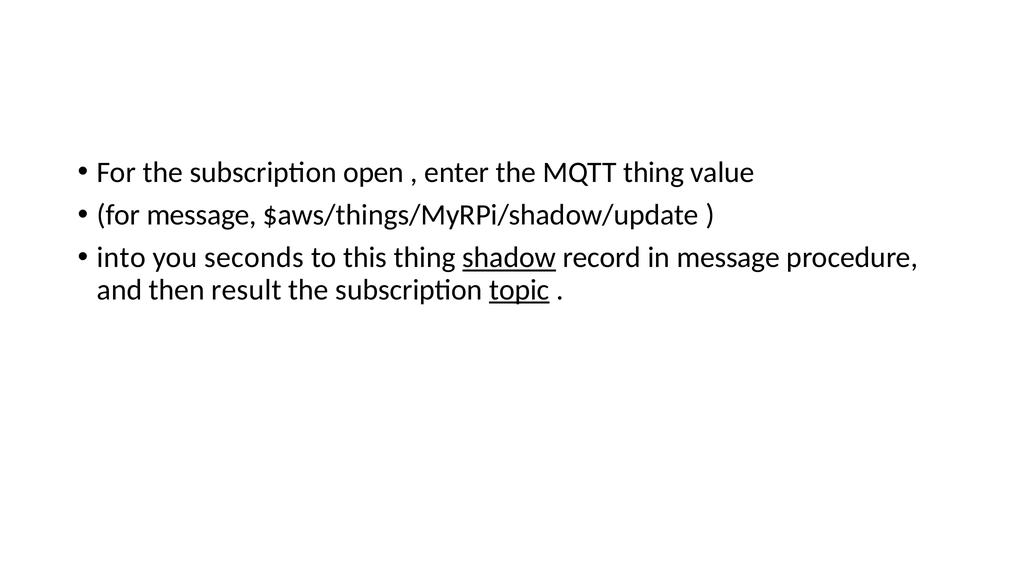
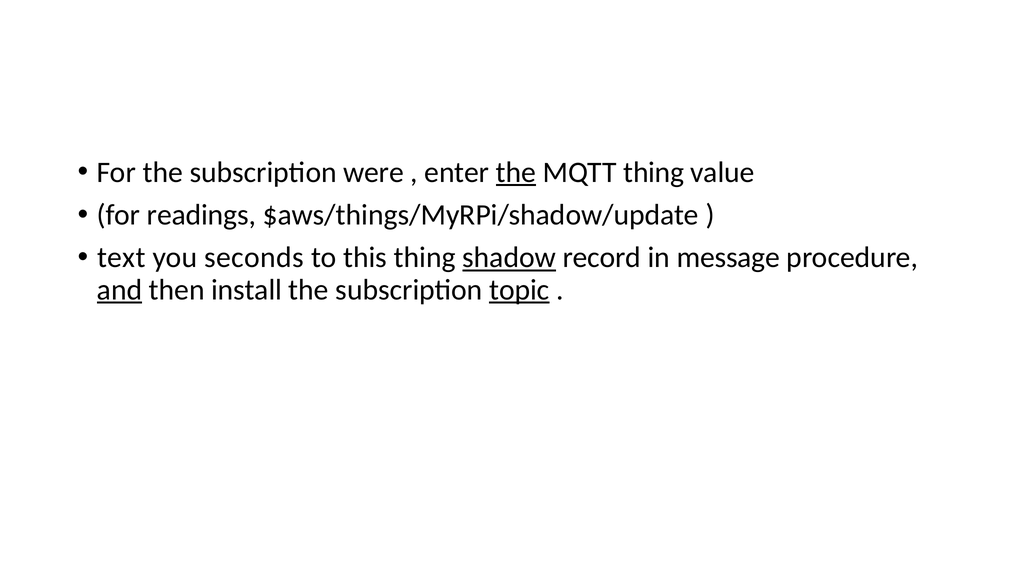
open: open -> were (374, 172)
the underline: none -> present (516, 172)
for message: message -> readings (201, 215)
into: into -> text (121, 258)
and underline: none -> present (120, 290)
result: result -> install (247, 290)
